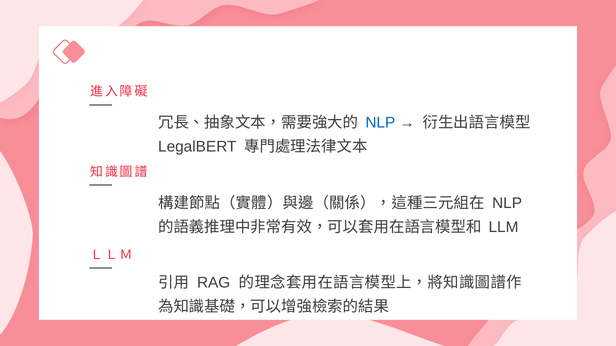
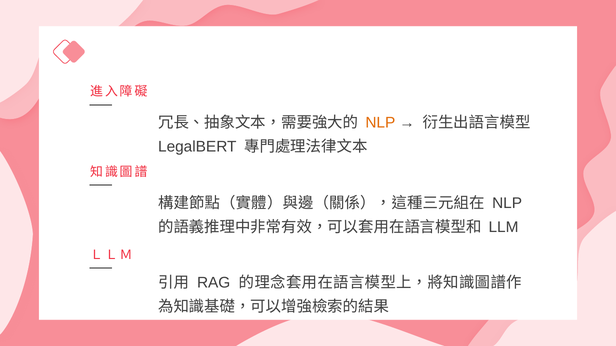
NLP colour: blue -> orange (380, 123)
